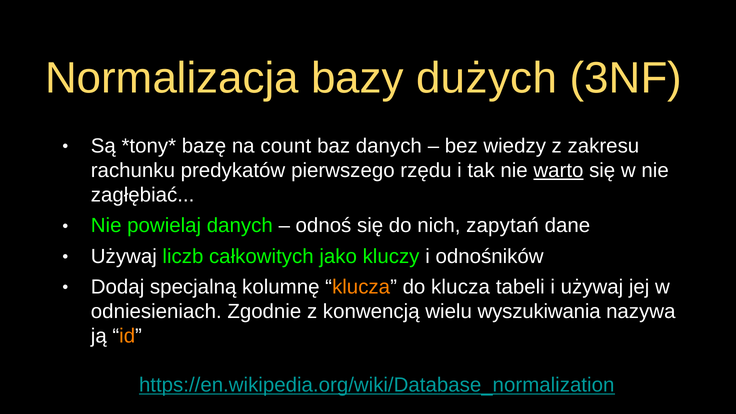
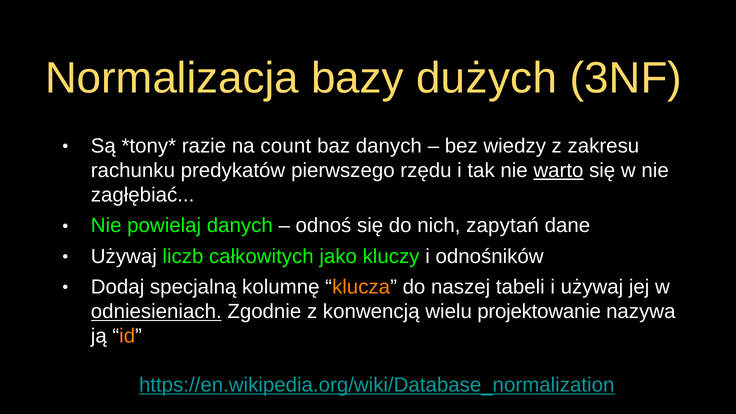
bazę: bazę -> razie (204, 146)
do klucza: klucza -> naszej (461, 287)
odniesieniach underline: none -> present (156, 312)
wyszukiwania: wyszukiwania -> projektowanie (539, 312)
